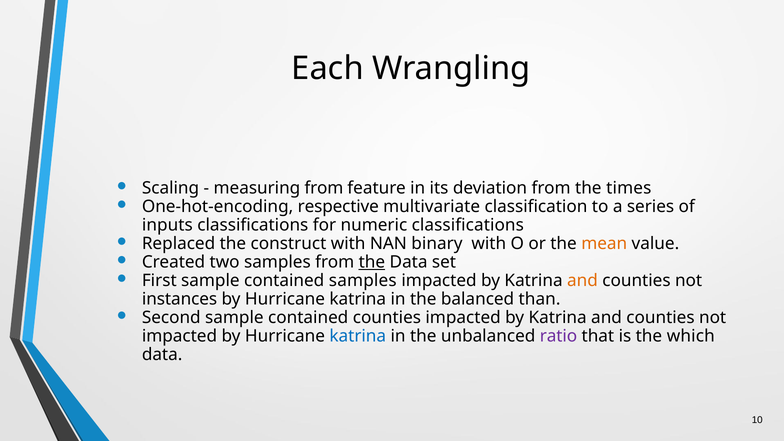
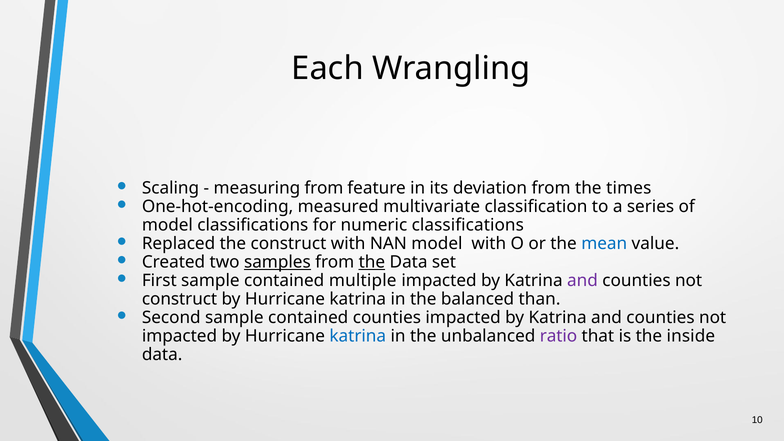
respective: respective -> measured (338, 207)
inputs: inputs -> model (167, 225)
NAN binary: binary -> model (437, 244)
mean colour: orange -> blue (604, 244)
samples underline: none -> present (277, 262)
contained samples: samples -> multiple (363, 281)
and colour: orange -> purple (582, 281)
instances: instances -> construct (180, 299)
which: which -> inside (691, 336)
